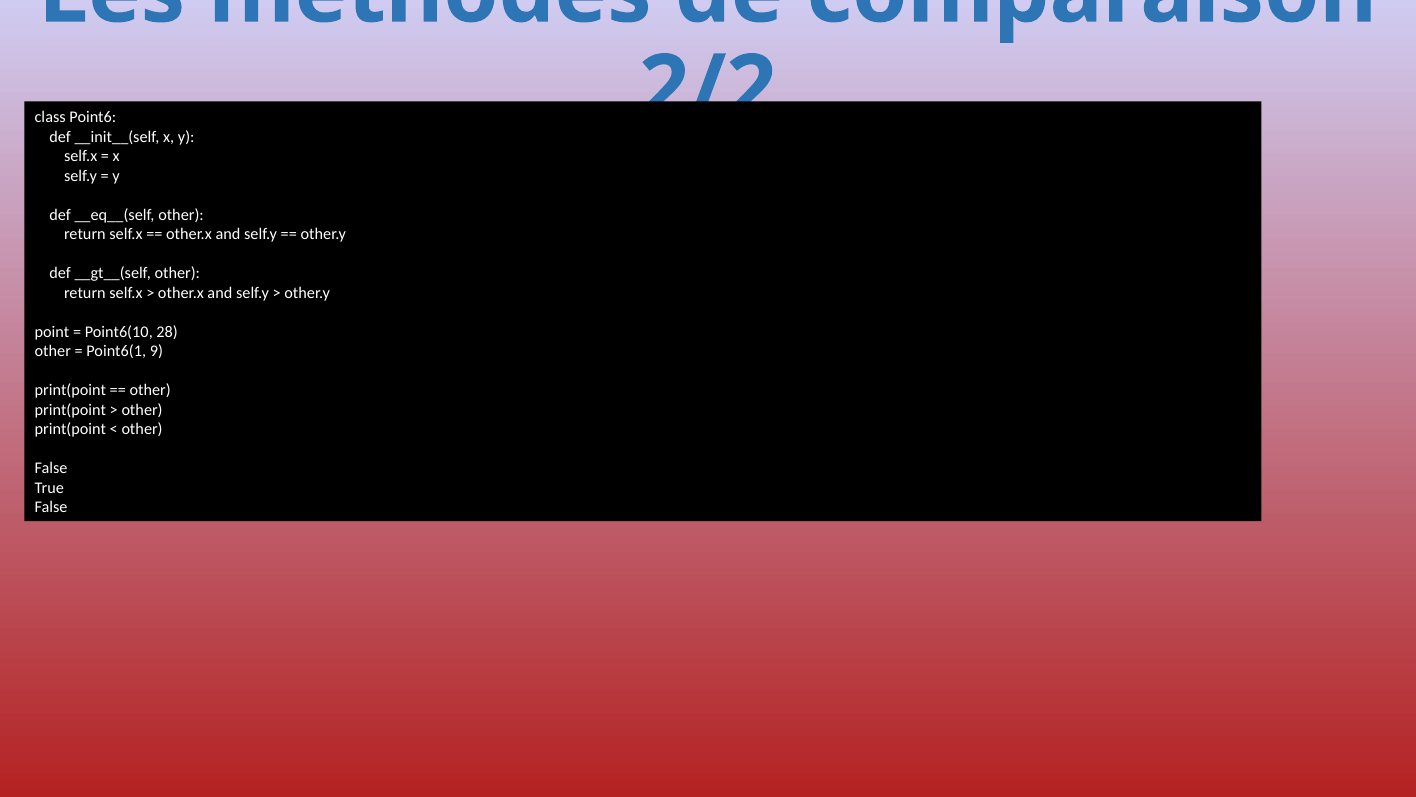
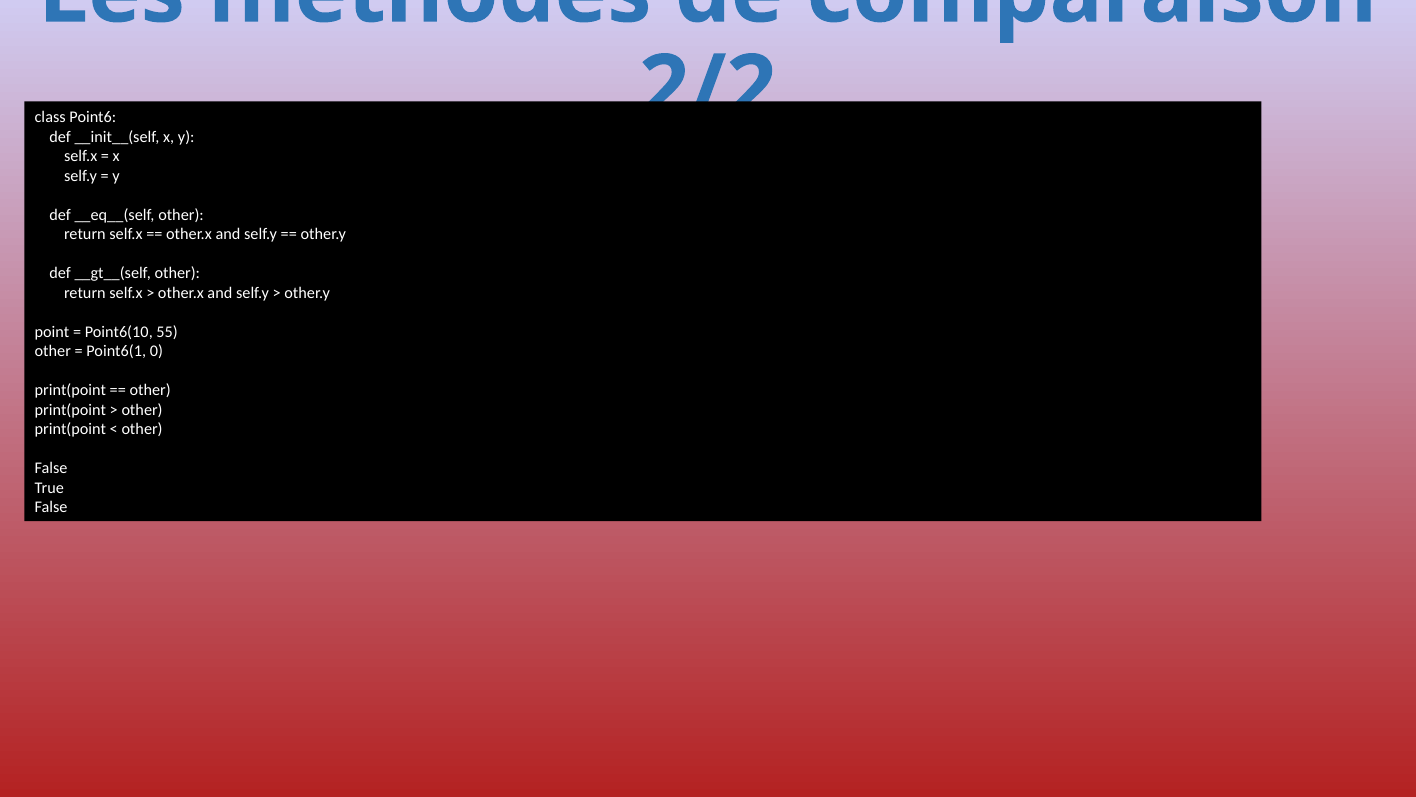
28: 28 -> 55 (167, 332)
9: 9 -> 0 (156, 351)
